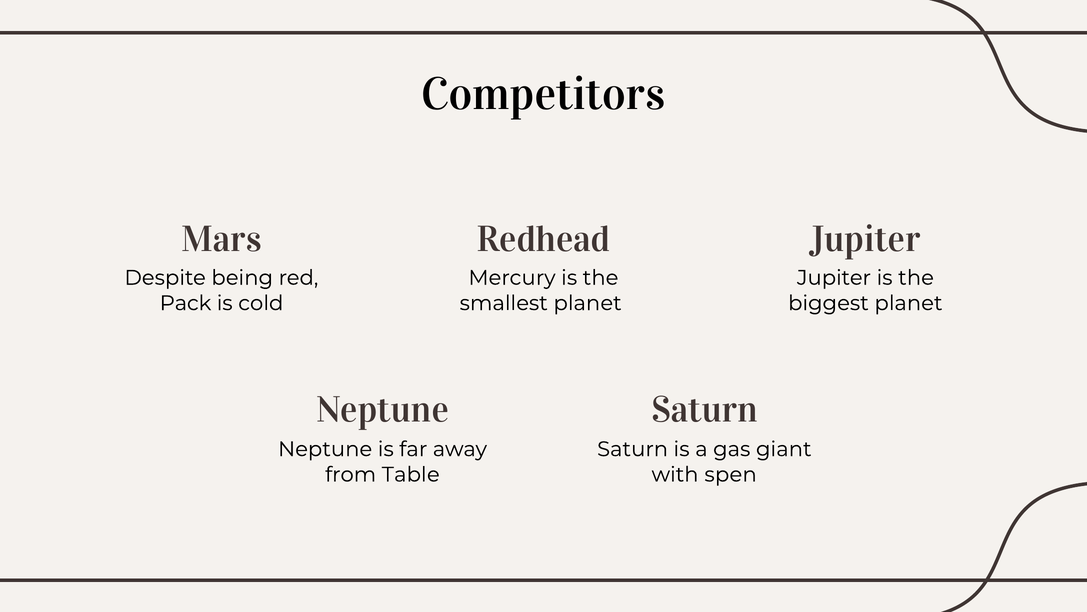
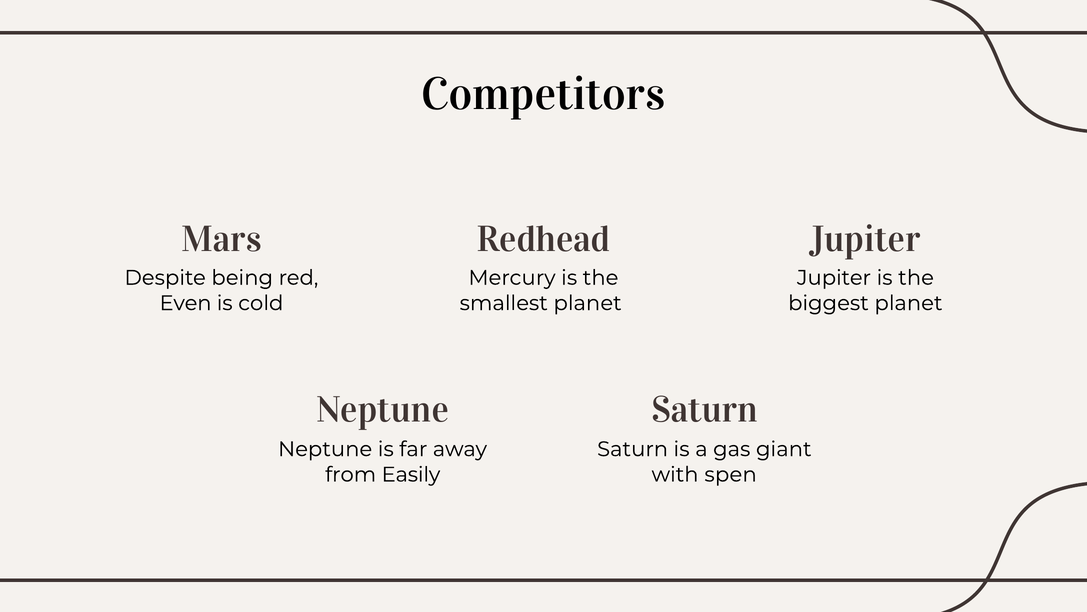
Pack: Pack -> Even (185, 303)
Table: Table -> Easily (411, 474)
